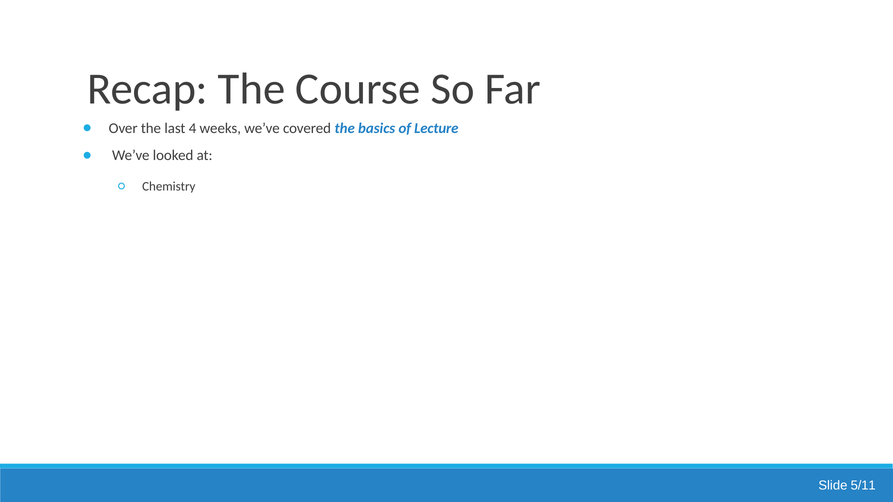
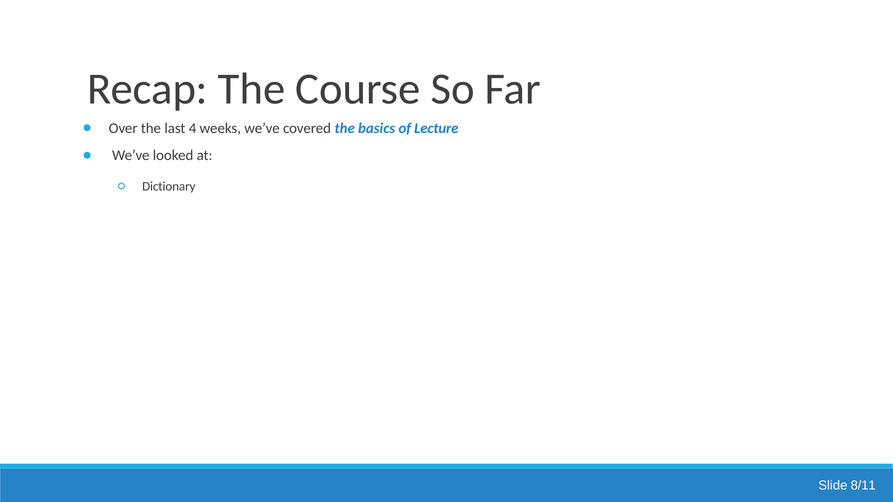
Chemistry: Chemistry -> Dictionary (169, 187)
5/11: 5/11 -> 8/11 (863, 486)
